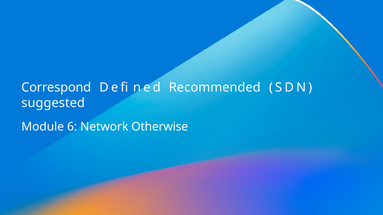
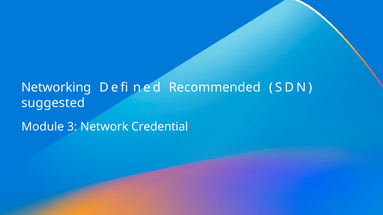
Correspond: Correspond -> Networking (56, 88)
6: 6 -> 3 (72, 127)
Otherwise: Otherwise -> Credential (160, 127)
